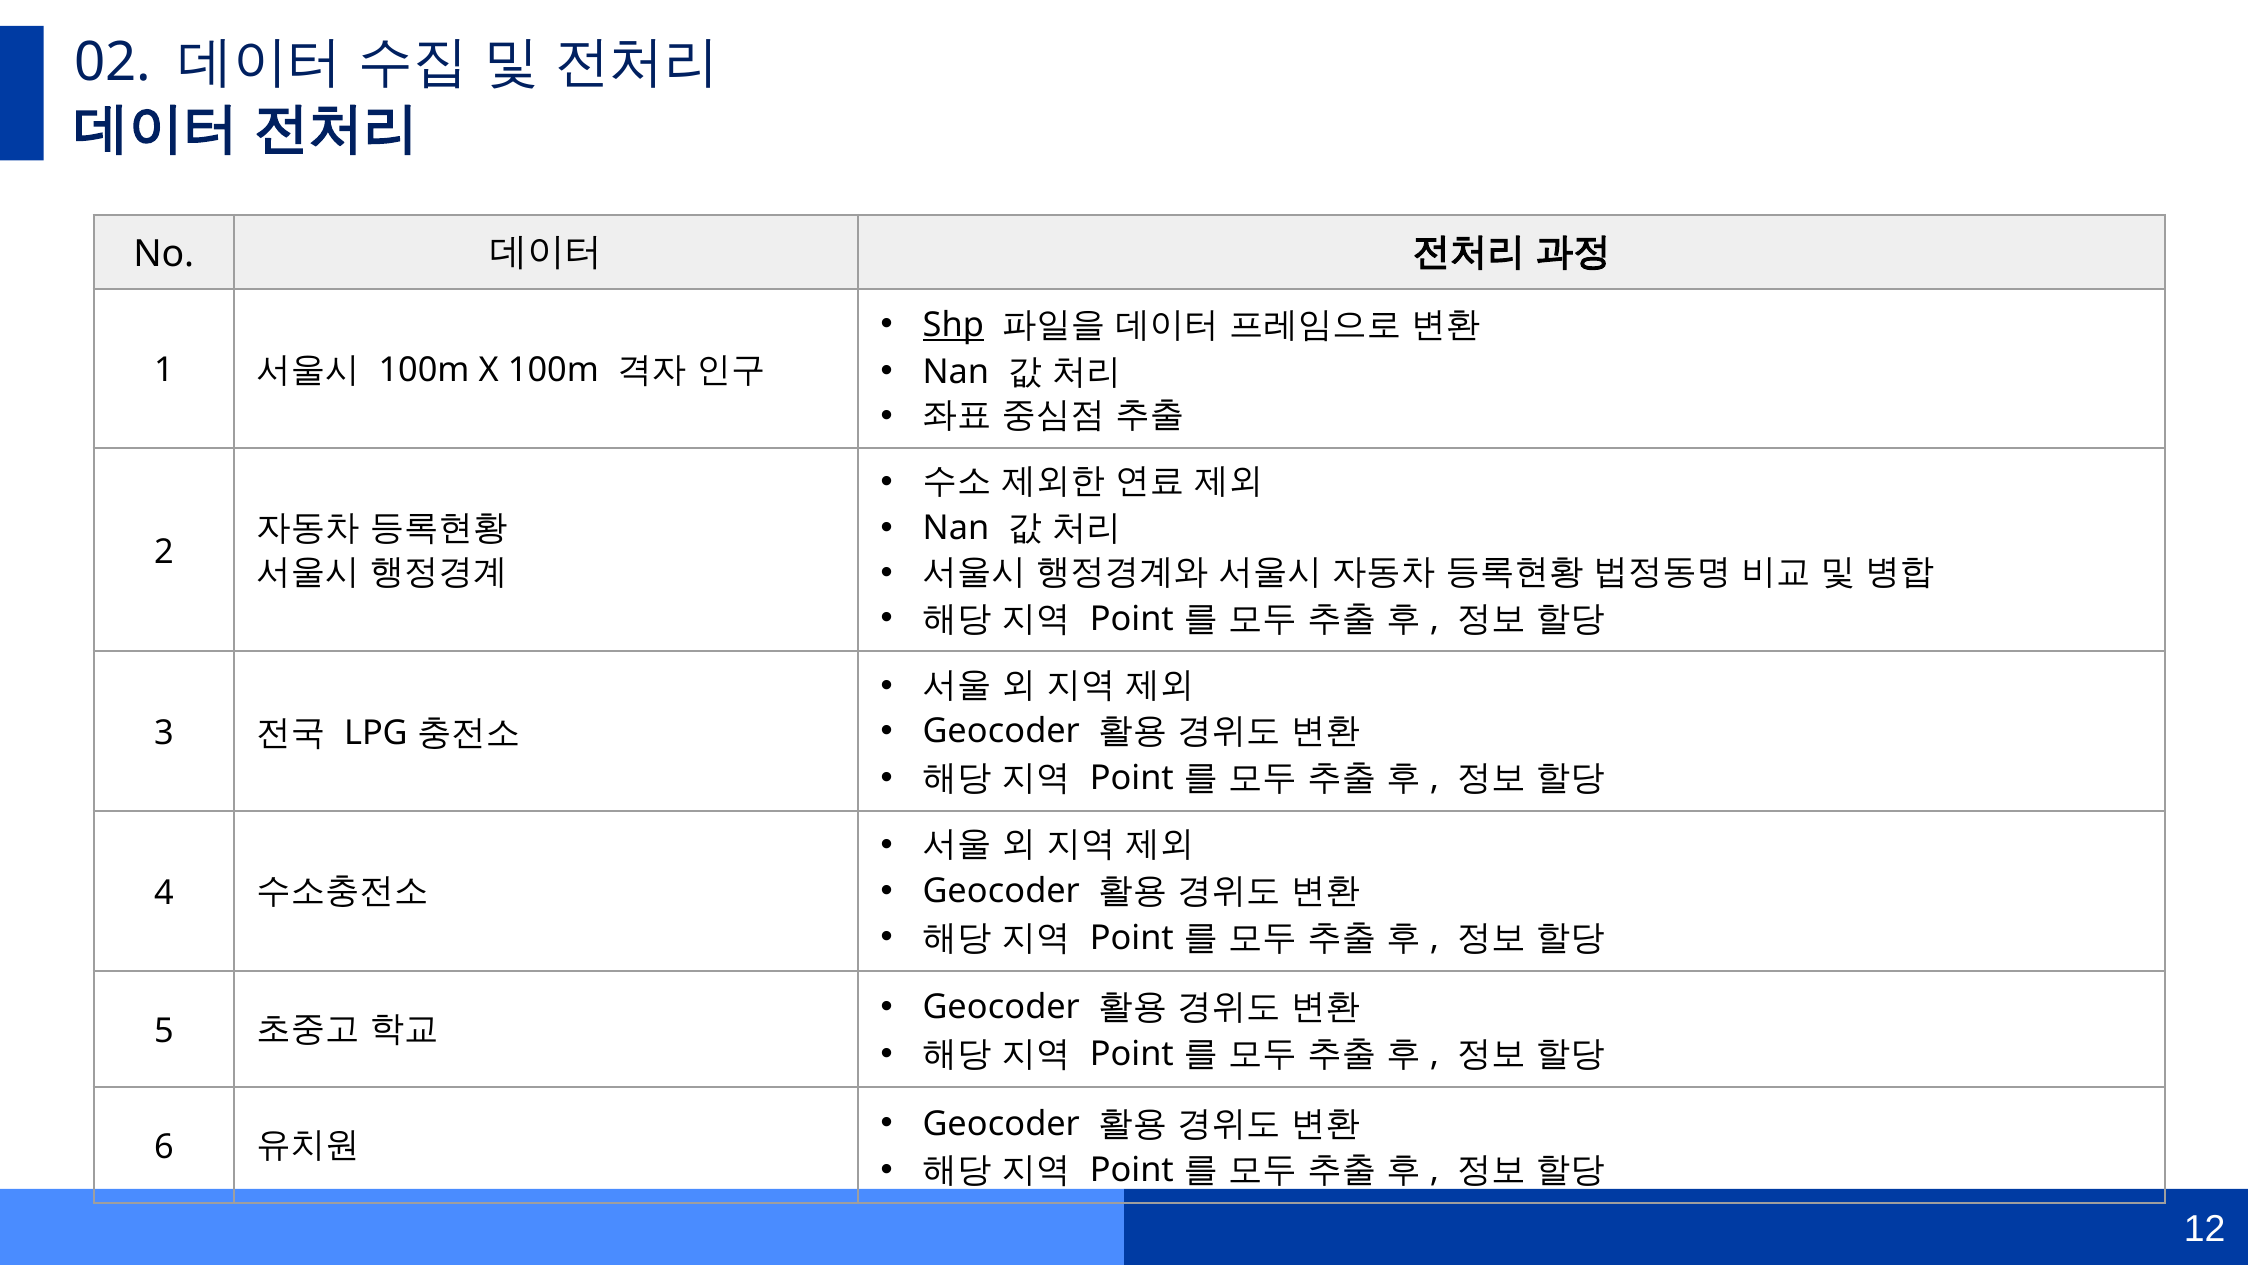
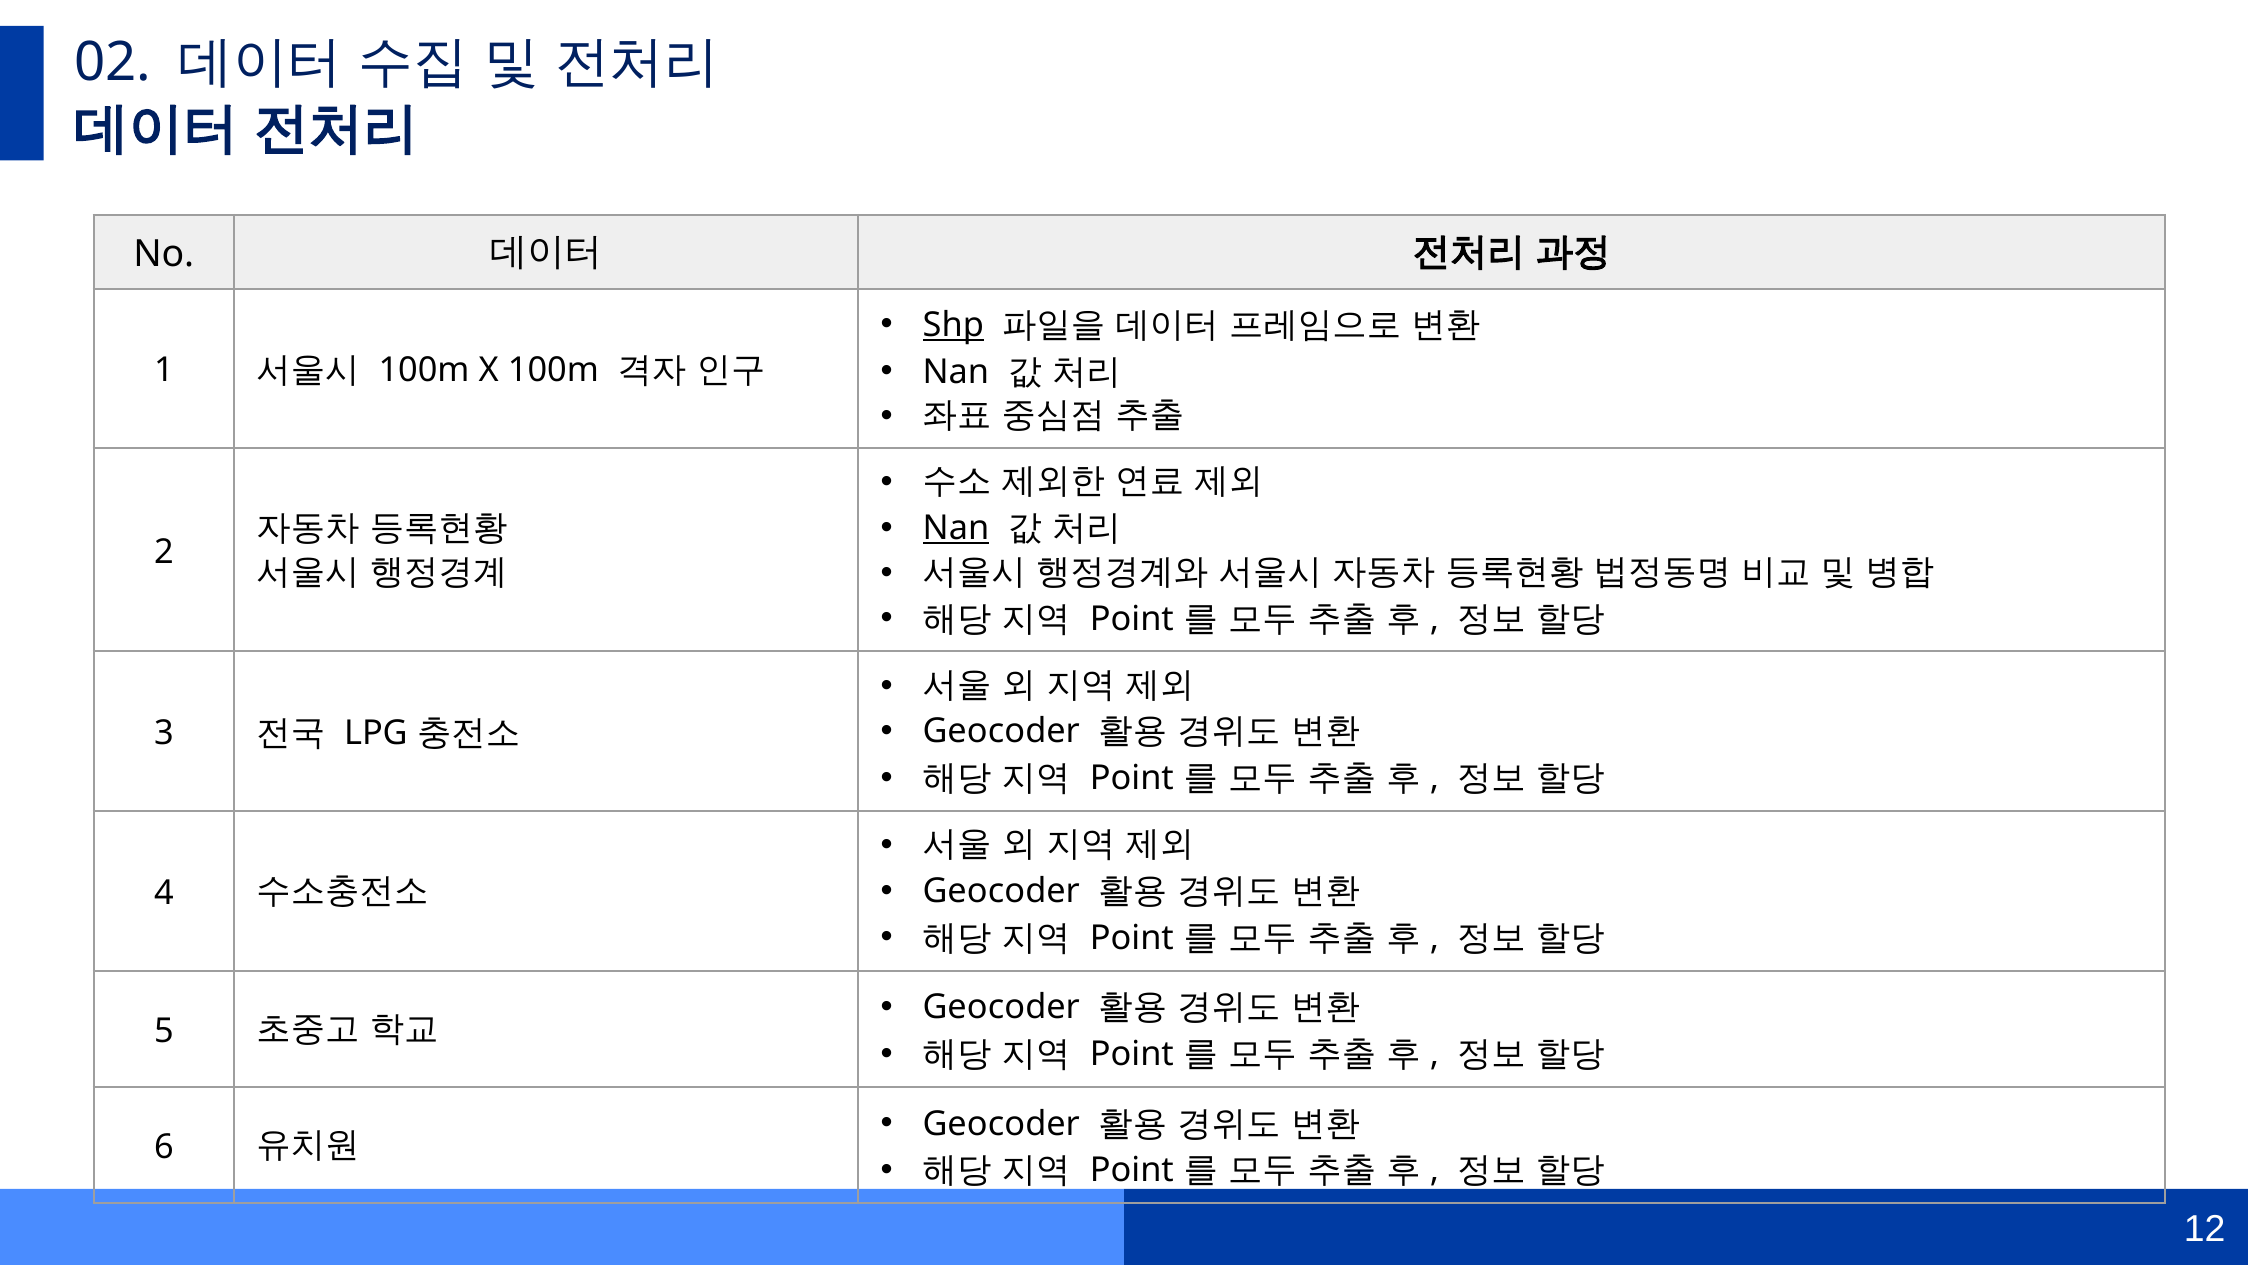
Nan underline: none -> present (956, 528)
